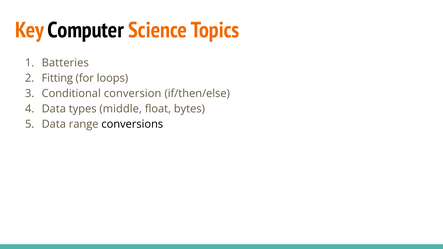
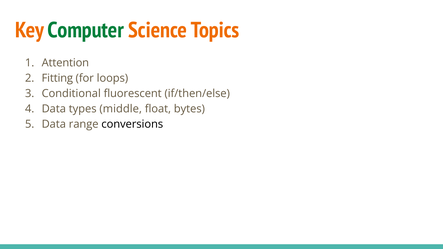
Computer colour: black -> green (86, 30)
Batteries: Batteries -> Attention (65, 63)
conversion: conversion -> fluorescent (133, 94)
